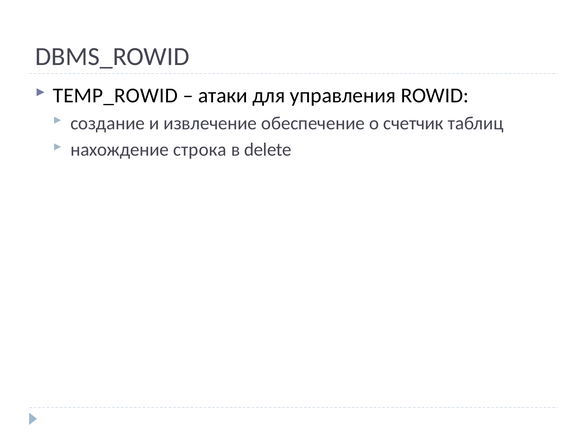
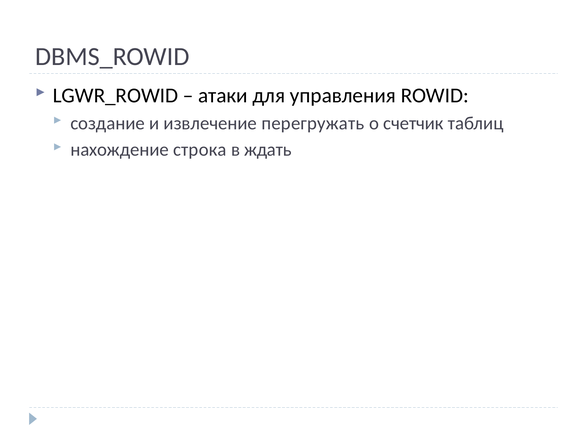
TEMP_ROWID: TEMP_ROWID -> LGWR_ROWID (115, 95)
обеспечение: обеспечение -> перегружать (313, 123)
delete: delete -> ждать (268, 150)
